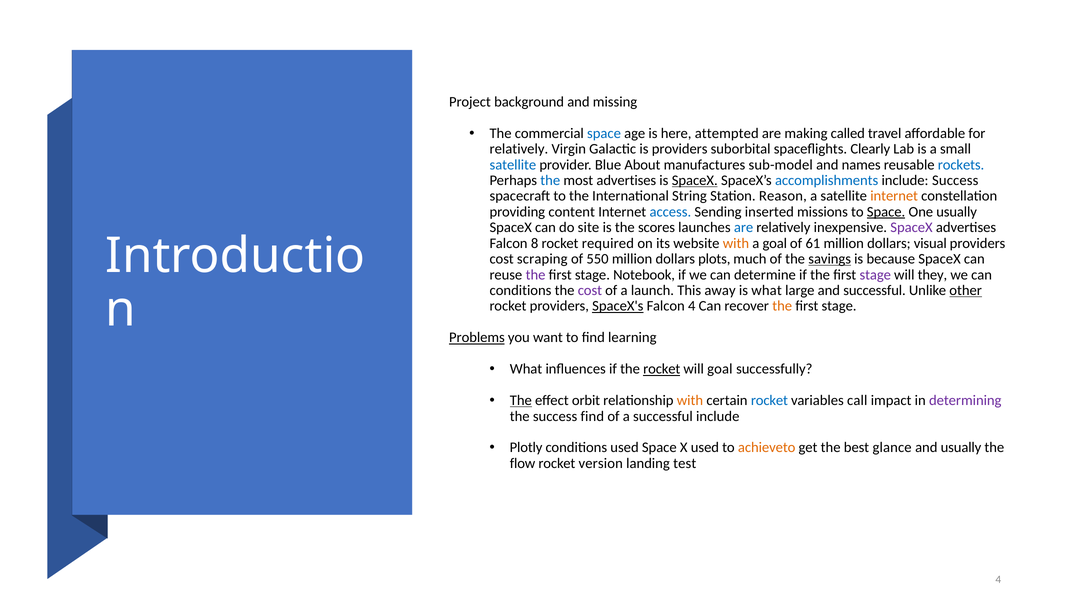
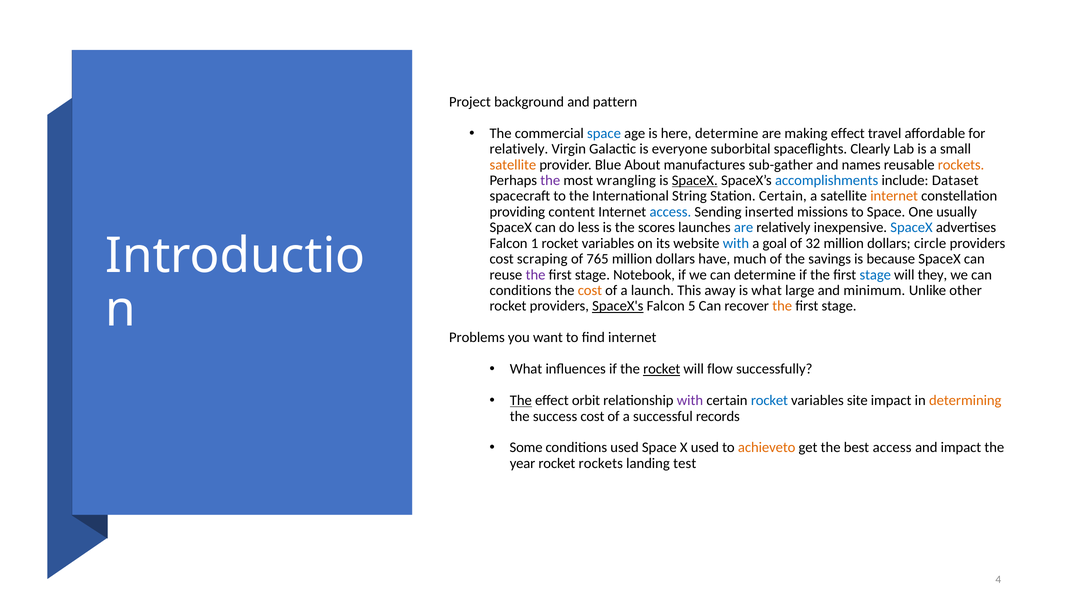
missing: missing -> pattern (615, 102)
here attempted: attempted -> determine (727, 133)
making called: called -> effect (848, 133)
is providers: providers -> everyone (680, 149)
satellite colour: blue -> orange (513, 165)
sub-model: sub-model -> sub-gather (781, 165)
rockets colour: blue -> orange (961, 165)
the colour: blue -> purple (550, 181)
most advertises: advertises -> wrangling (626, 181)
include Success: Success -> Dataset (955, 181)
Station Reason: Reason -> Certain (783, 196)
Space underline: present -> none (886, 212)
site: site -> less (589, 228)
SpaceX colour: purple -> blue (912, 228)
8: 8 -> 1 (535, 243)
required: required -> variables (608, 243)
with colour: orange -> blue (736, 243)
61: 61 -> 32 (813, 243)
visual: visual -> circle (930, 243)
550: 550 -> 765 (598, 259)
plots: plots -> have (714, 259)
savings underline: present -> none (830, 259)
stage colour: purple -> blue (875, 275)
cost colour: purple -> orange (590, 291)
and successful: successful -> minimum (874, 291)
other underline: present -> none (966, 291)
Falcon 4: 4 -> 5 (692, 306)
Problems underline: present -> none (477, 338)
find learning: learning -> internet (632, 338)
will goal: goal -> flow (720, 369)
with colour: orange -> purple (690, 401)
call: call -> site (857, 401)
determining colour: purple -> orange (965, 401)
success find: find -> cost (592, 417)
successful include: include -> records (718, 417)
Plotly: Plotly -> Some (526, 448)
best glance: glance -> access (892, 448)
and usually: usually -> impact (961, 448)
flow: flow -> year (523, 464)
rocket version: version -> rockets (601, 464)
